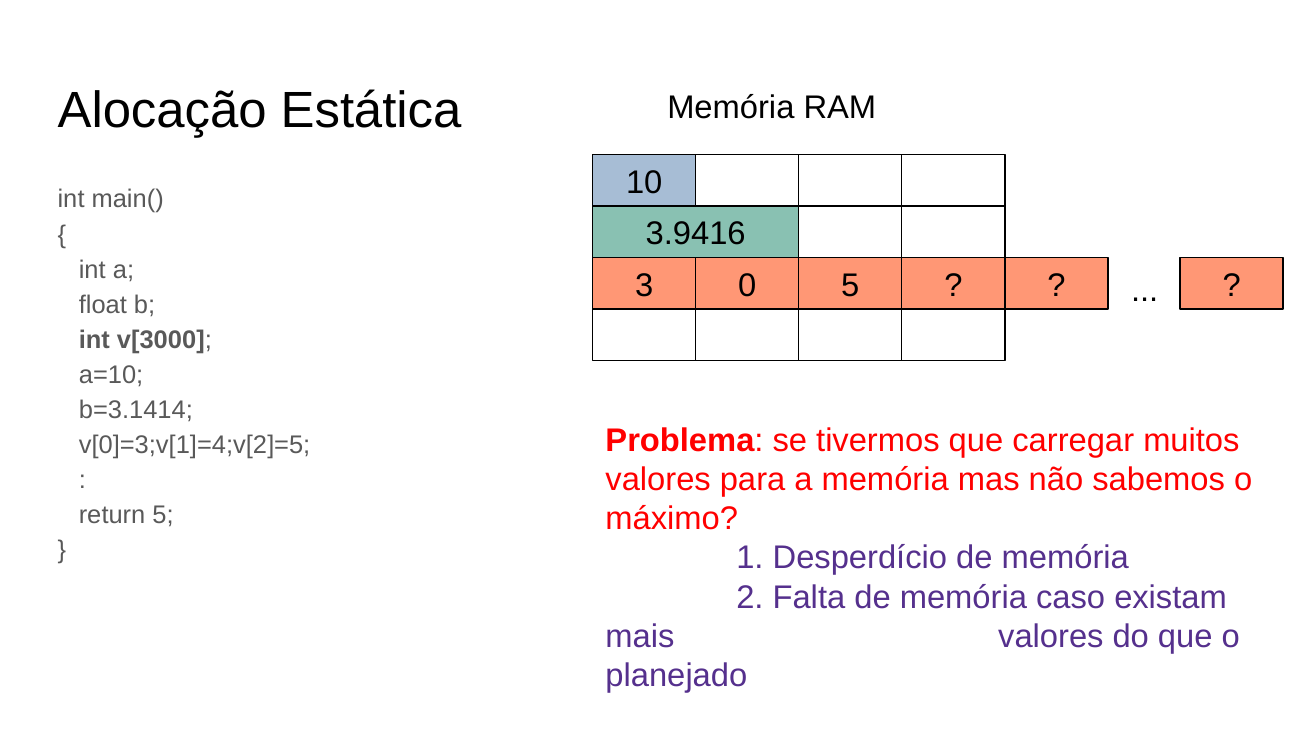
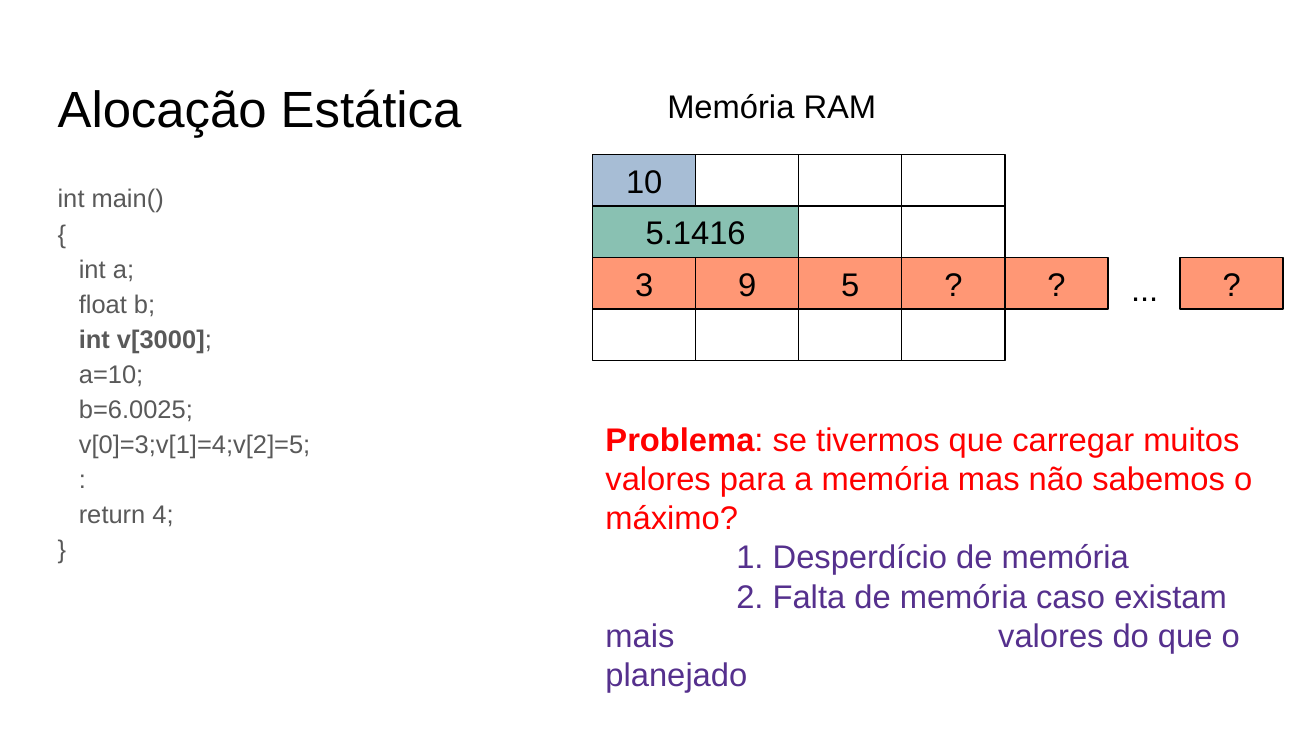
3.9416: 3.9416 -> 5.1416 (696, 234)
0: 0 -> 9 (747, 286)
b=3.1414: b=3.1414 -> b=6.0025 (136, 410)
return 5: 5 -> 4 (163, 516)
